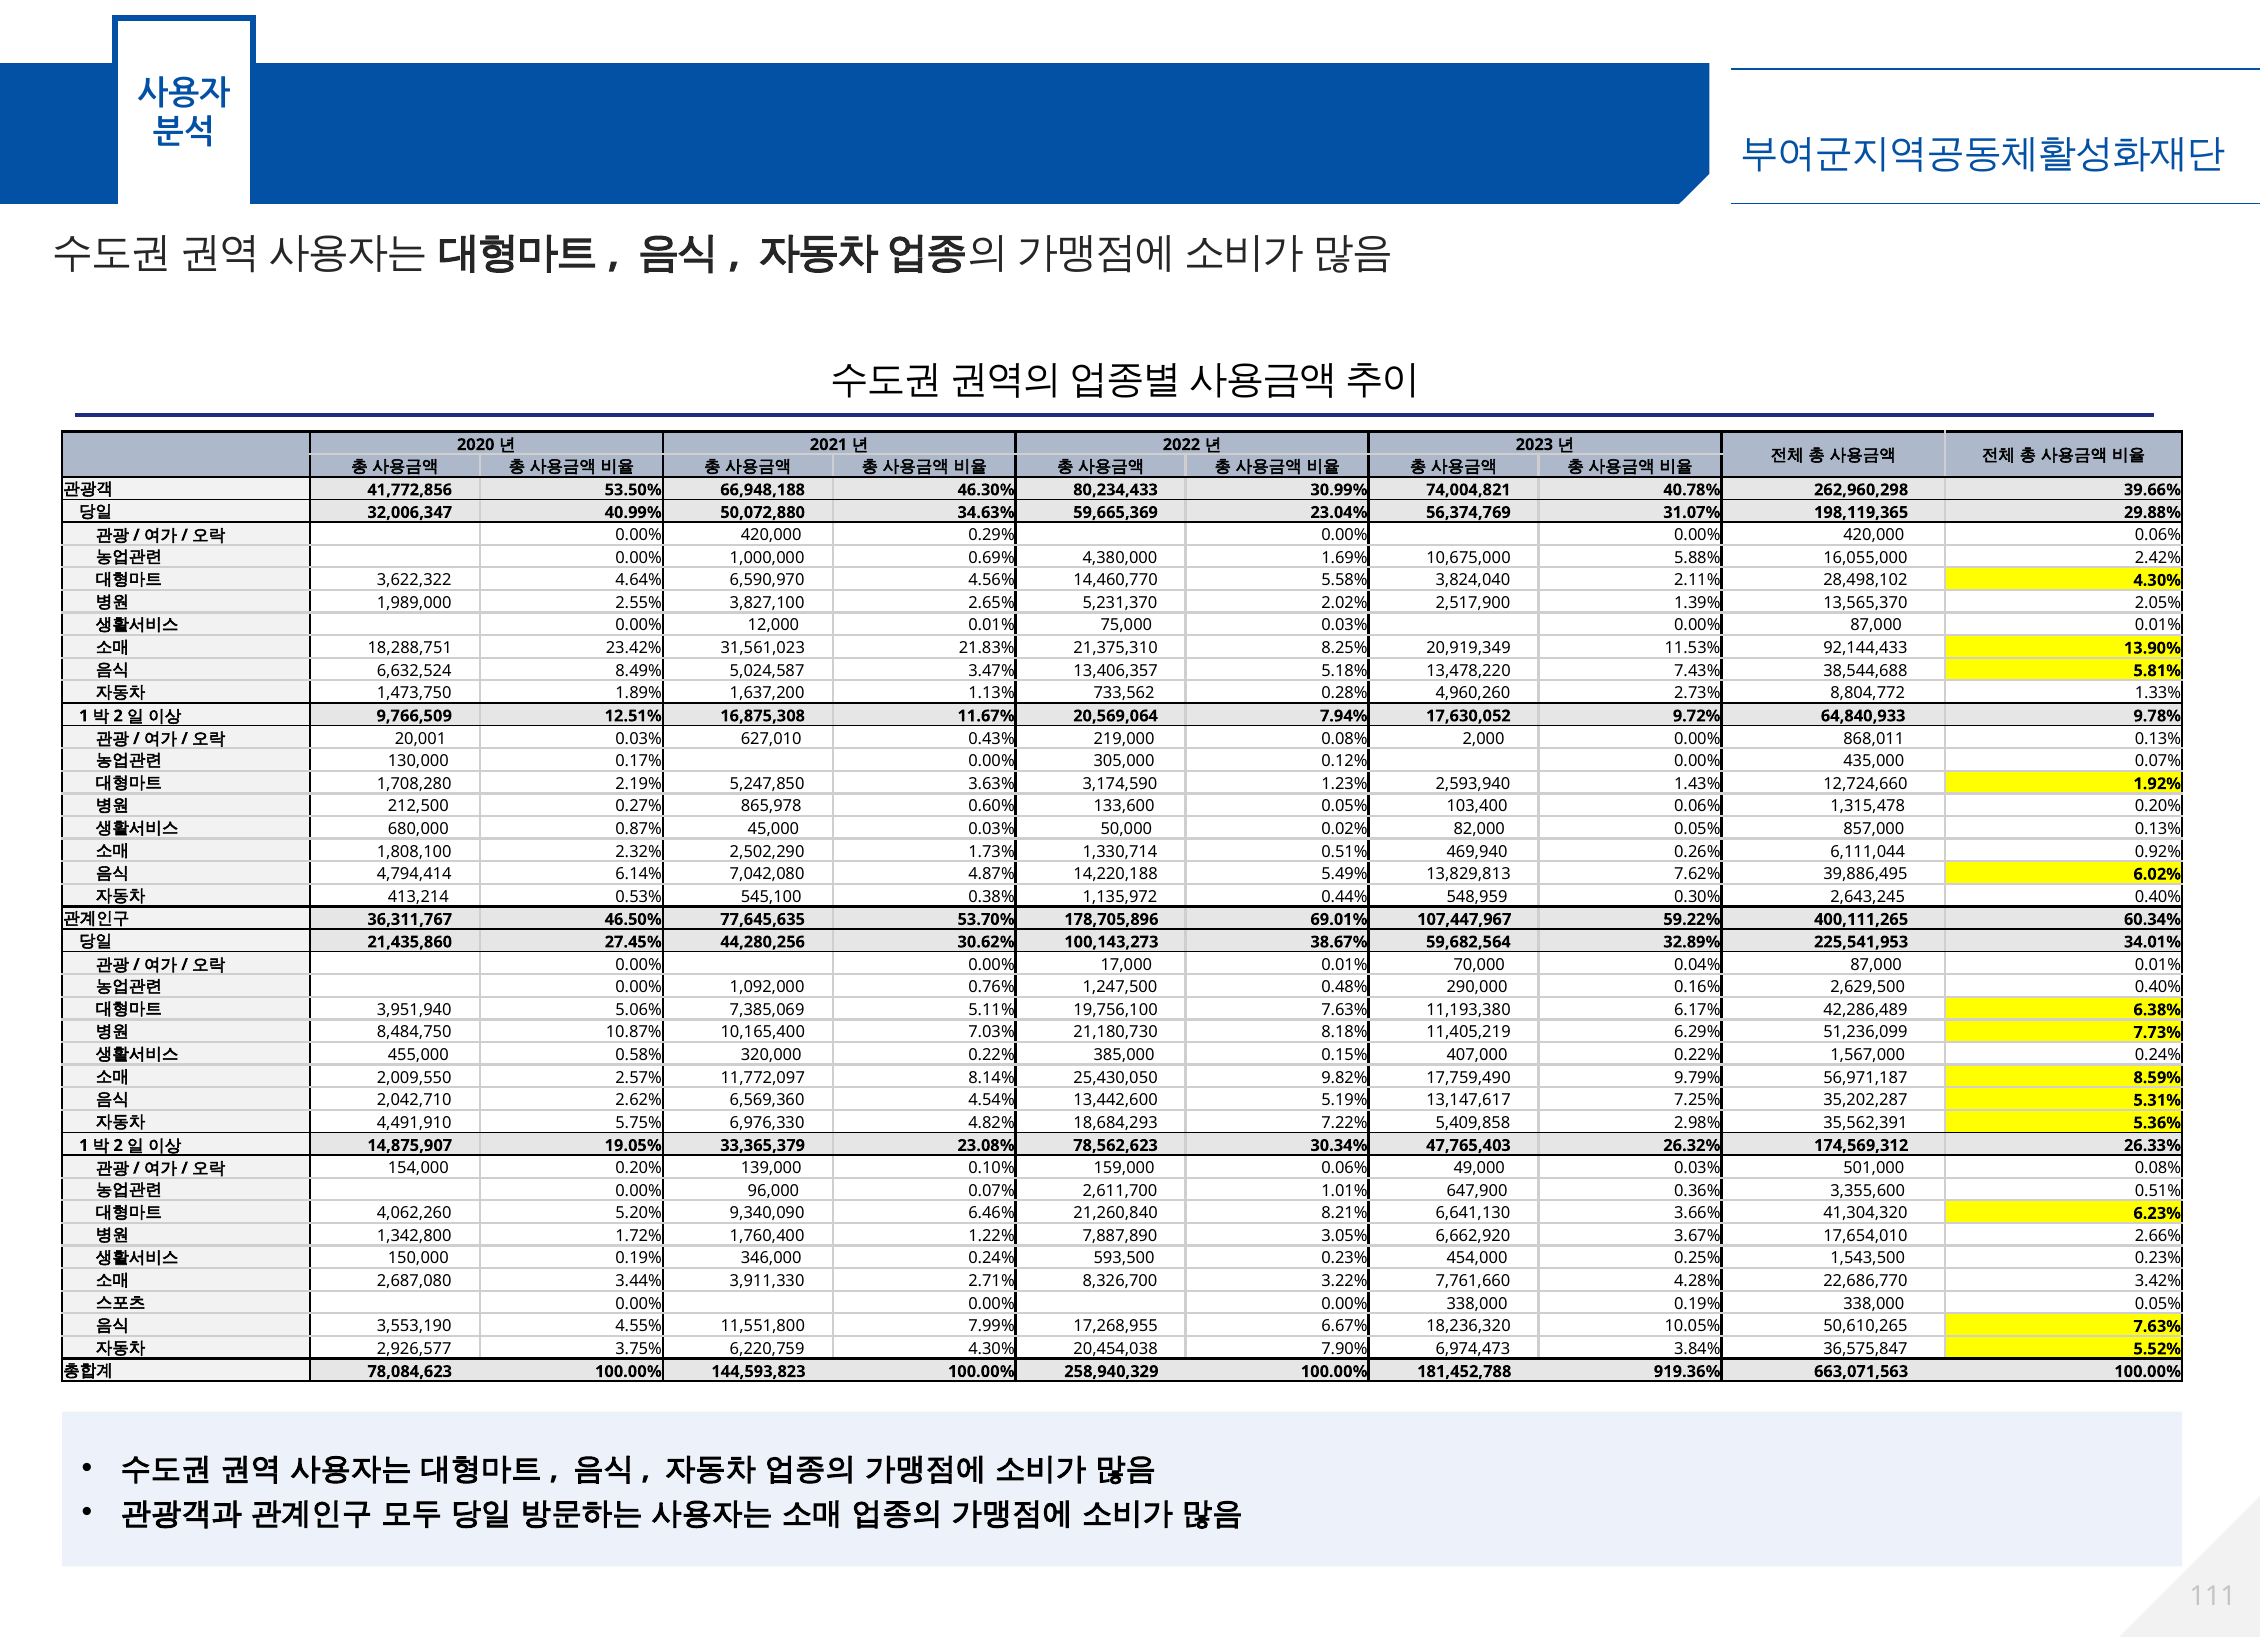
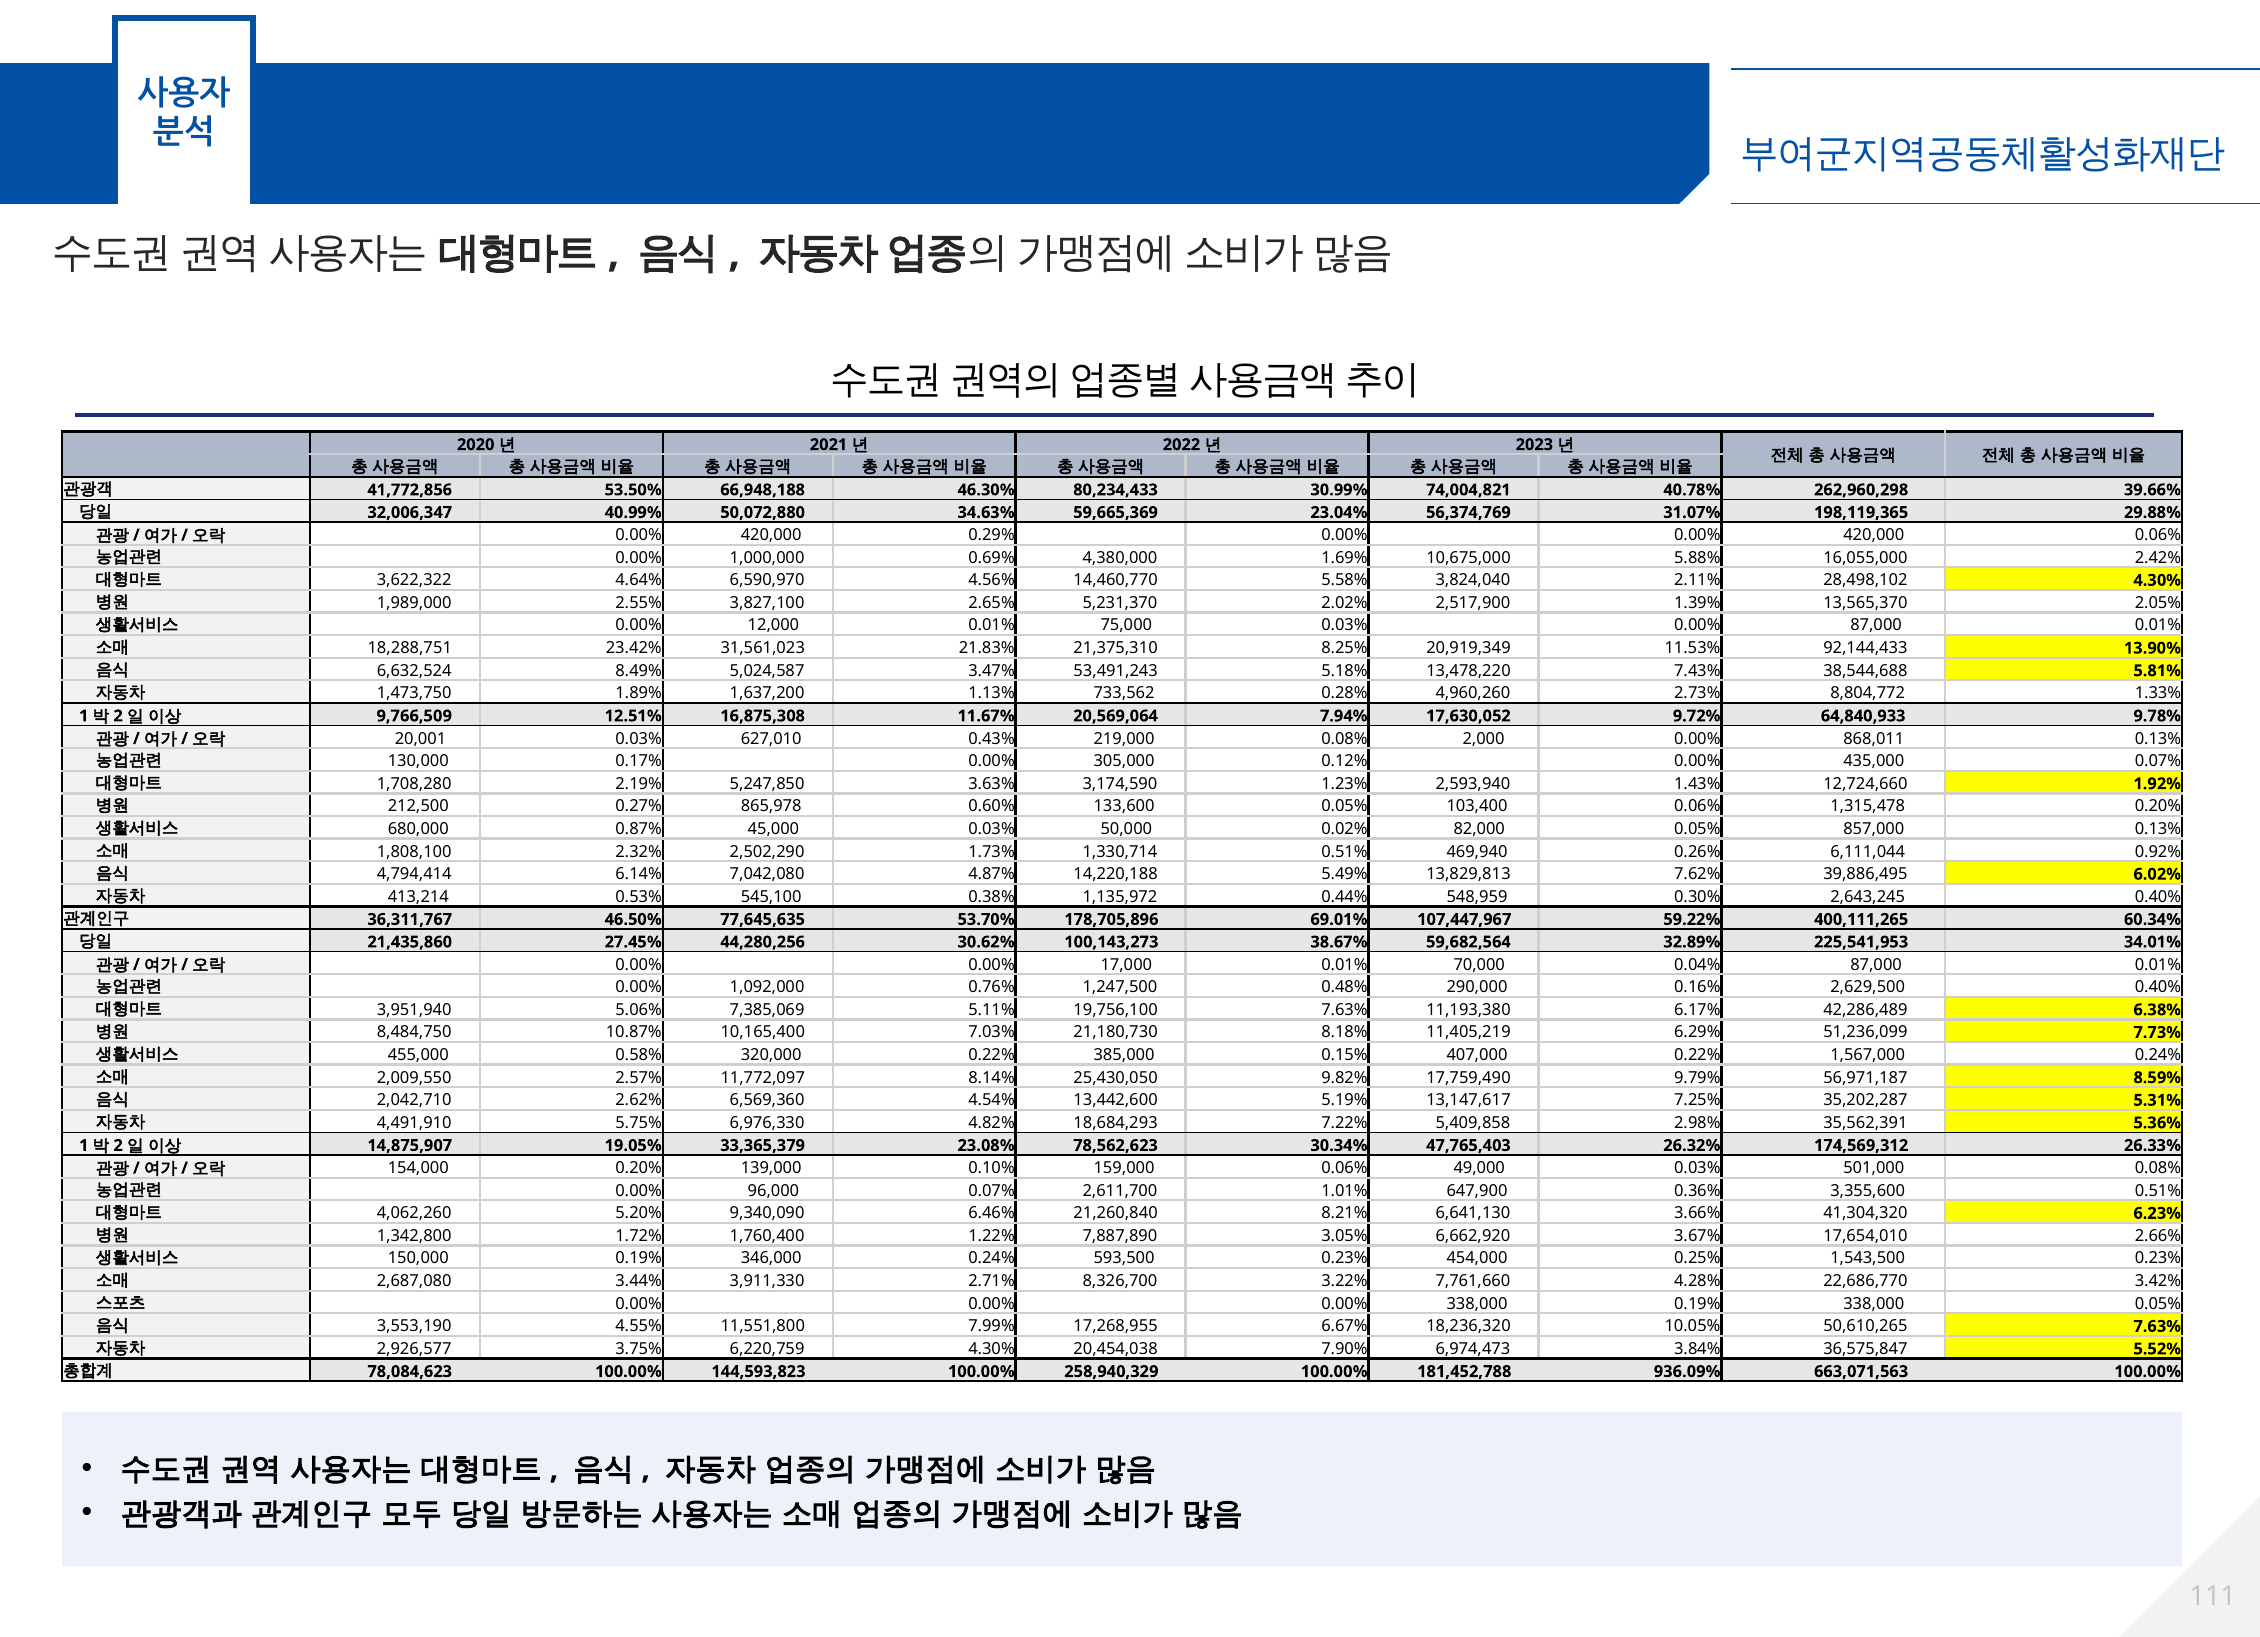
13,406,357: 13,406,357 -> 53,491,243 (1116, 671)
919.36%: 919.36% -> 936.09% (1687, 1371)
